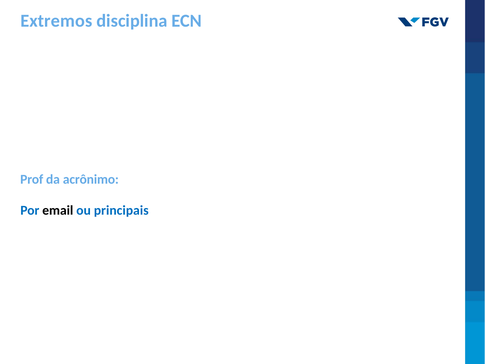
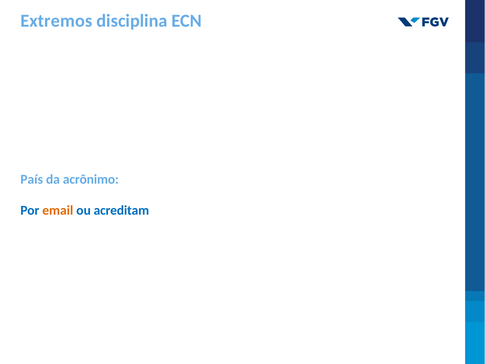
Prof: Prof -> País (32, 179)
email colour: black -> orange (58, 210)
principais: principais -> acreditam (121, 210)
